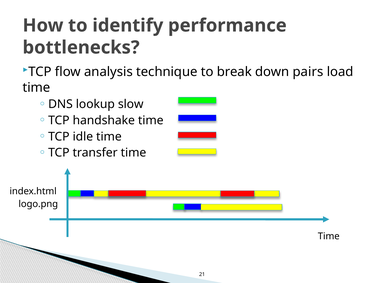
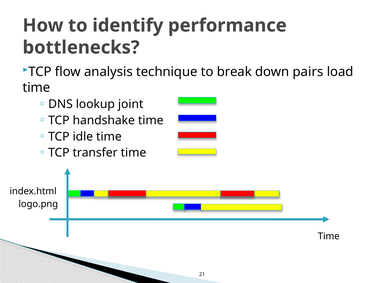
slow: slow -> joint (131, 104)
